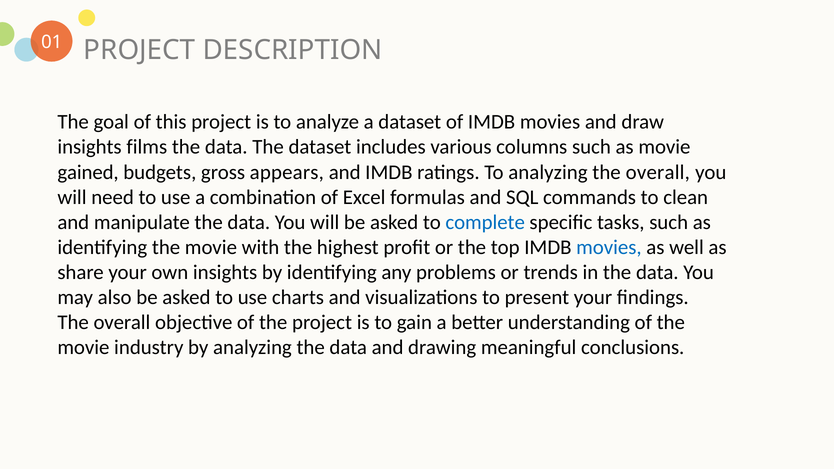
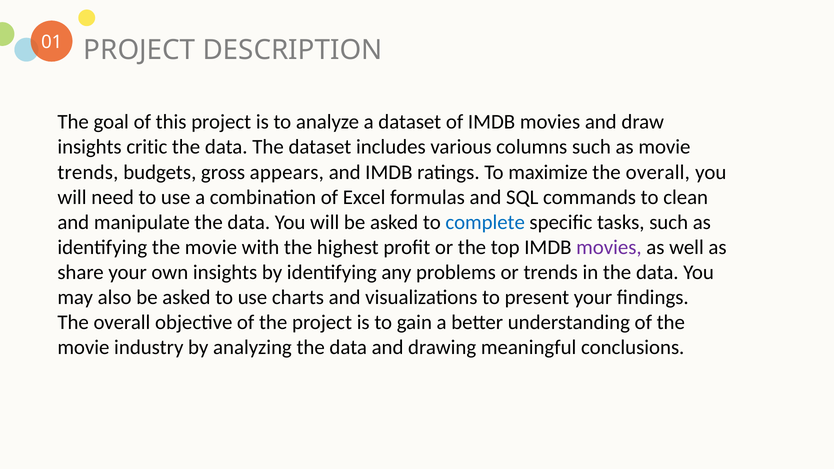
films: films -> critic (147, 147)
gained: gained -> trends (88, 172)
To analyzing: analyzing -> maximize (548, 172)
movies colour: blue -> purple (609, 247)
